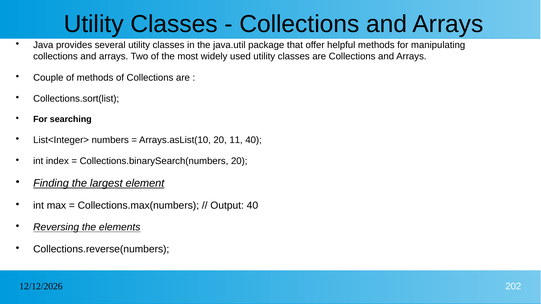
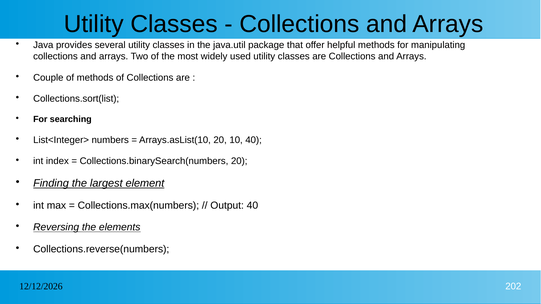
11: 11 -> 10 (236, 140)
